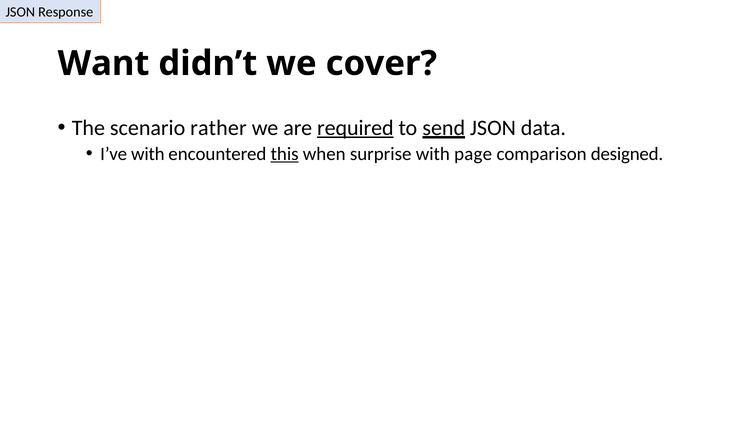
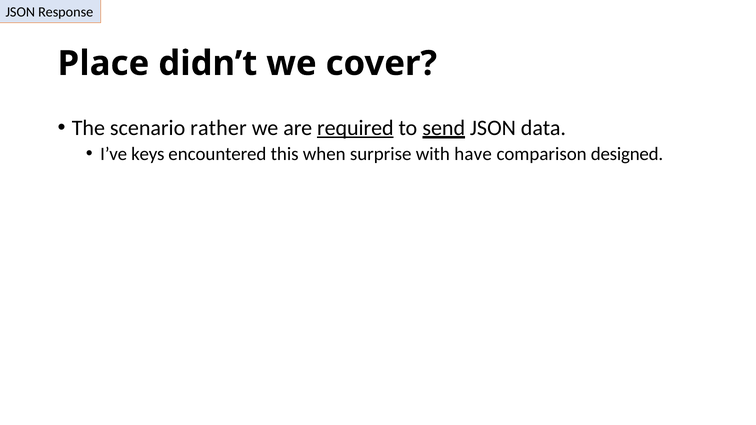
Want: Want -> Place (103, 64)
I’ve with: with -> keys (148, 154)
this underline: present -> none (285, 154)
page: page -> have (473, 154)
